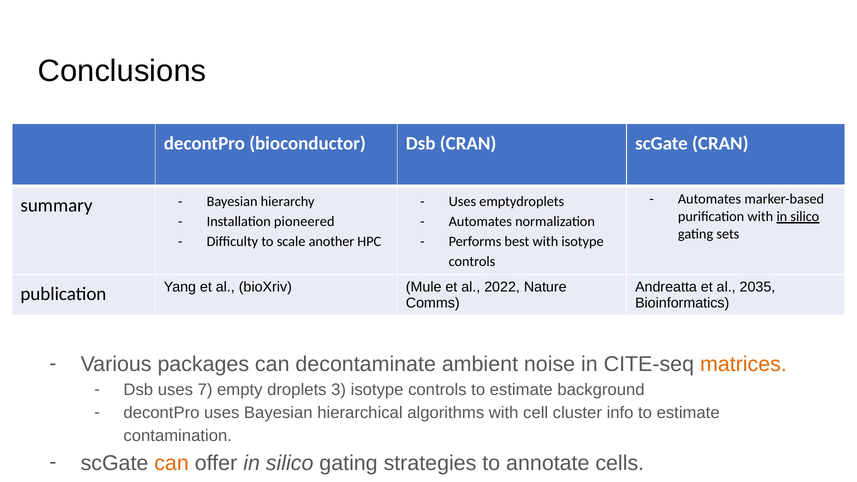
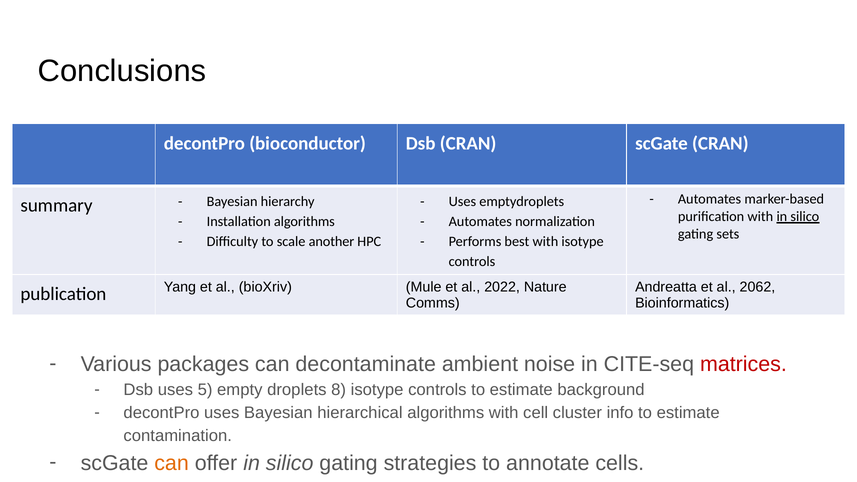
Installation pioneered: pioneered -> algorithms (304, 222)
2035: 2035 -> 2062 (757, 287)
matrices colour: orange -> red (743, 364)
7: 7 -> 5 (205, 390)
3: 3 -> 8 (339, 390)
